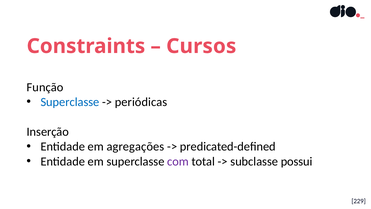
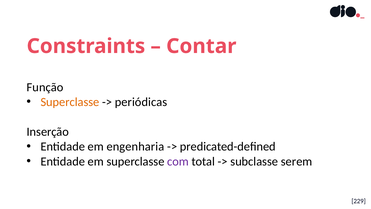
Cursos: Cursos -> Contar (201, 46)
Superclasse colour: blue -> orange (70, 102)
agregações: agregações -> engenharia (135, 146)
possui: possui -> serem (297, 161)
